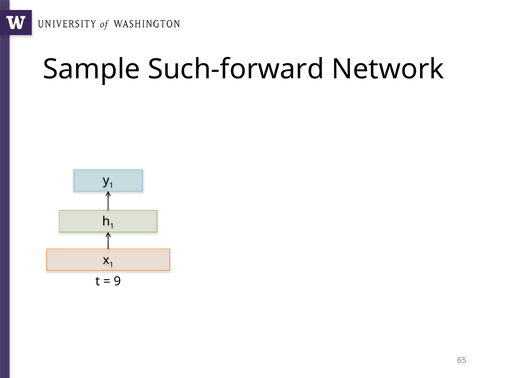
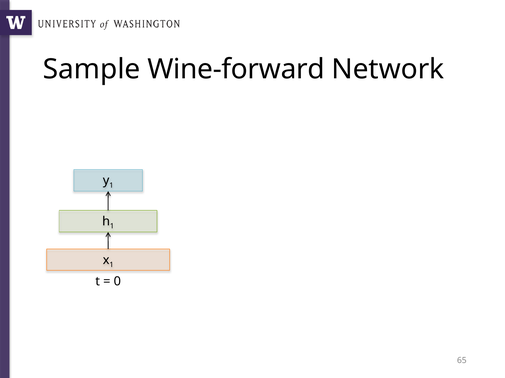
Such-forward: Such-forward -> Wine-forward (236, 69)
9: 9 -> 0 (117, 282)
